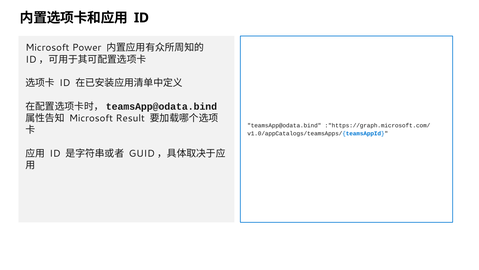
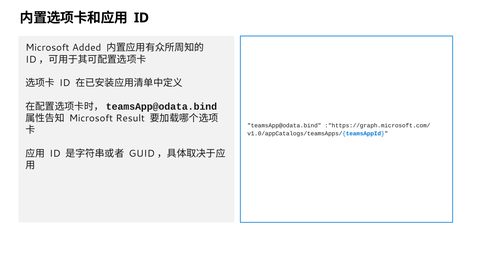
Power: Power -> Added (87, 48)
